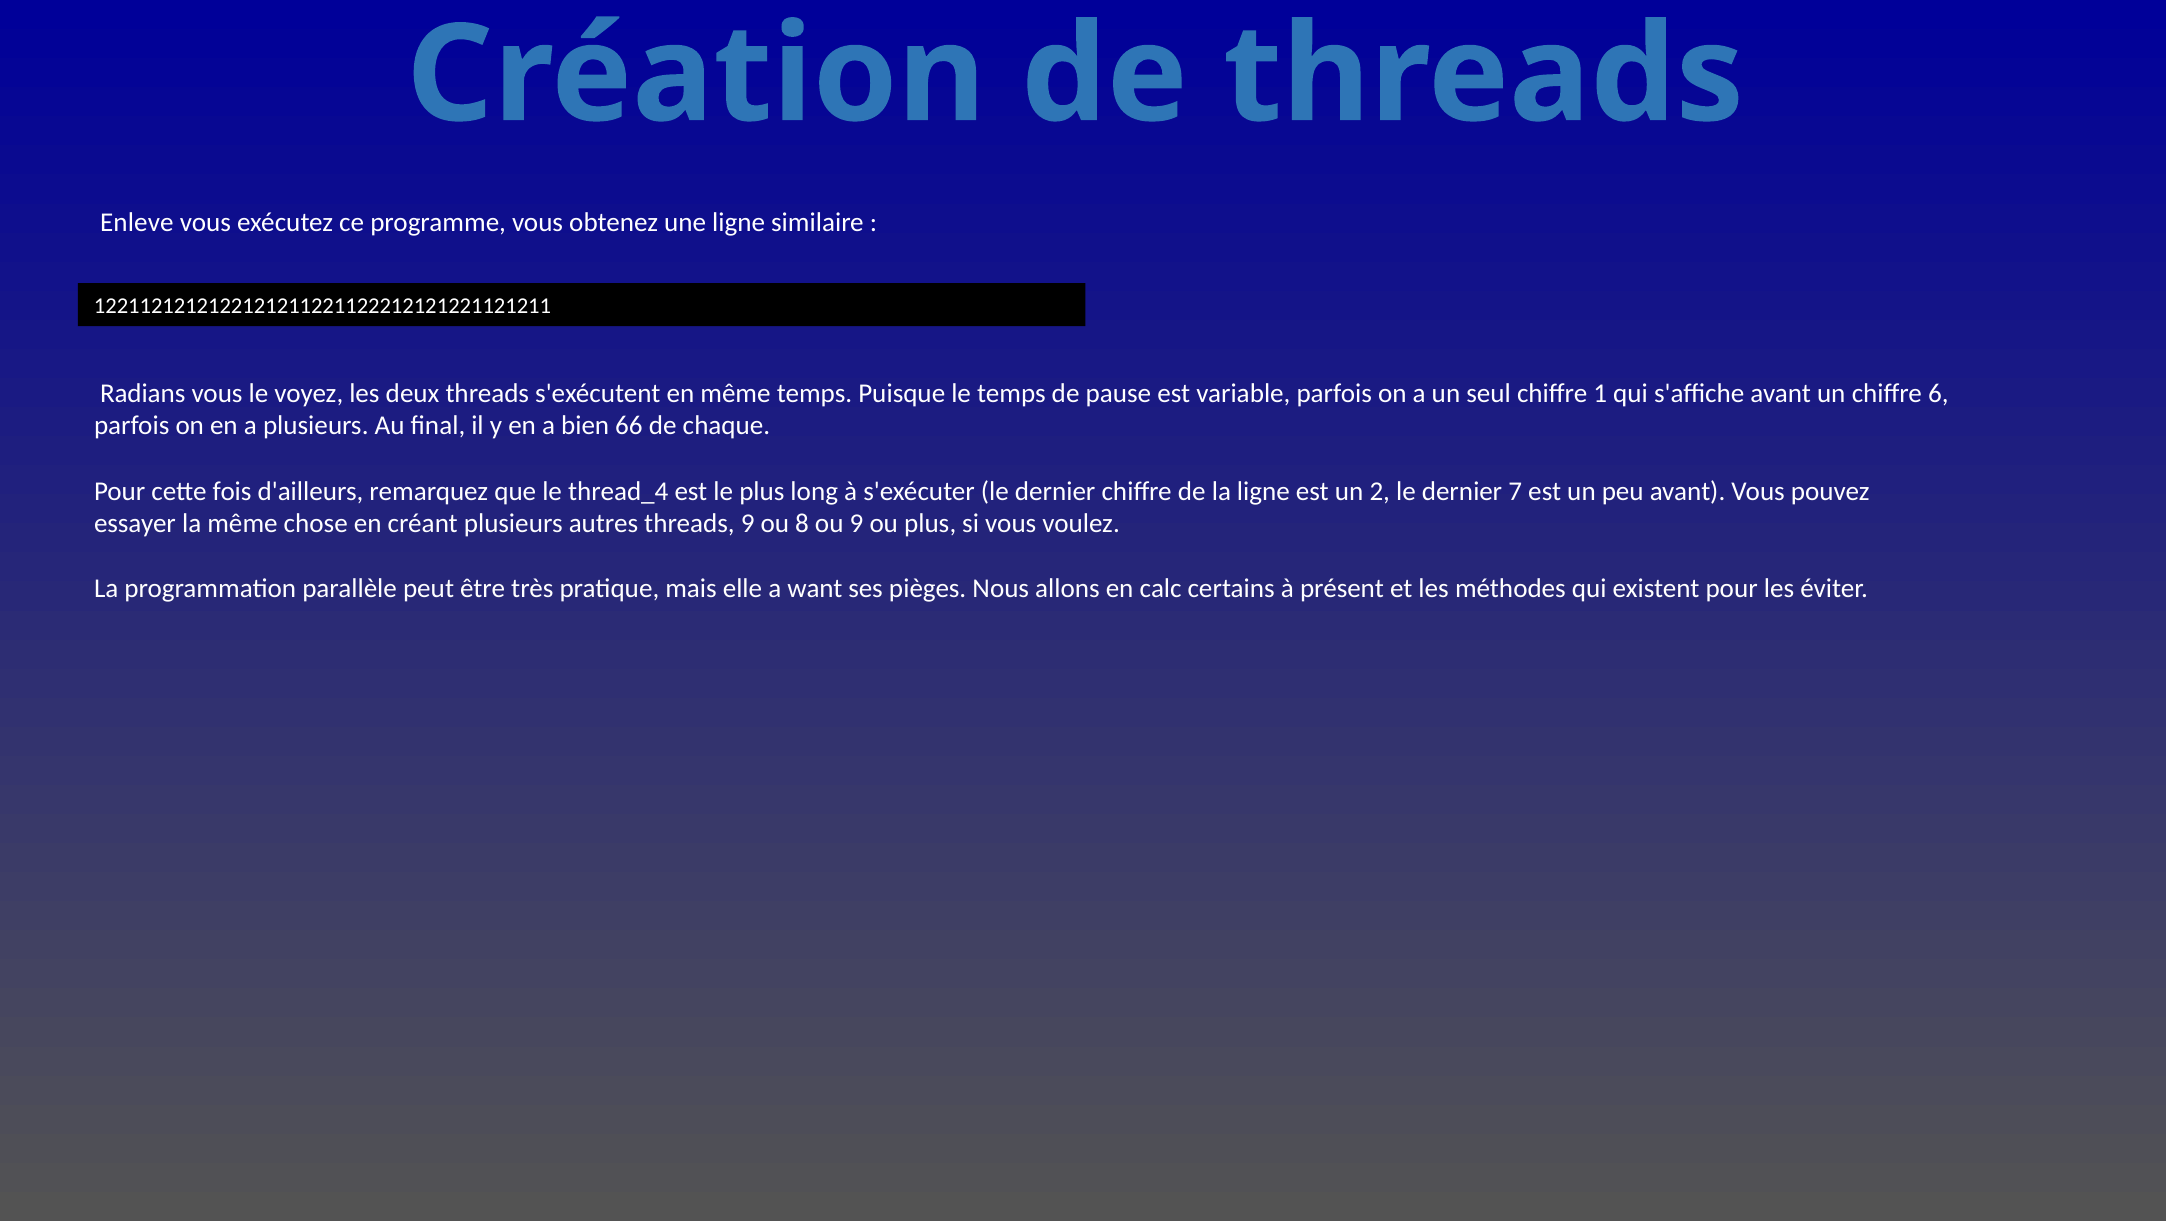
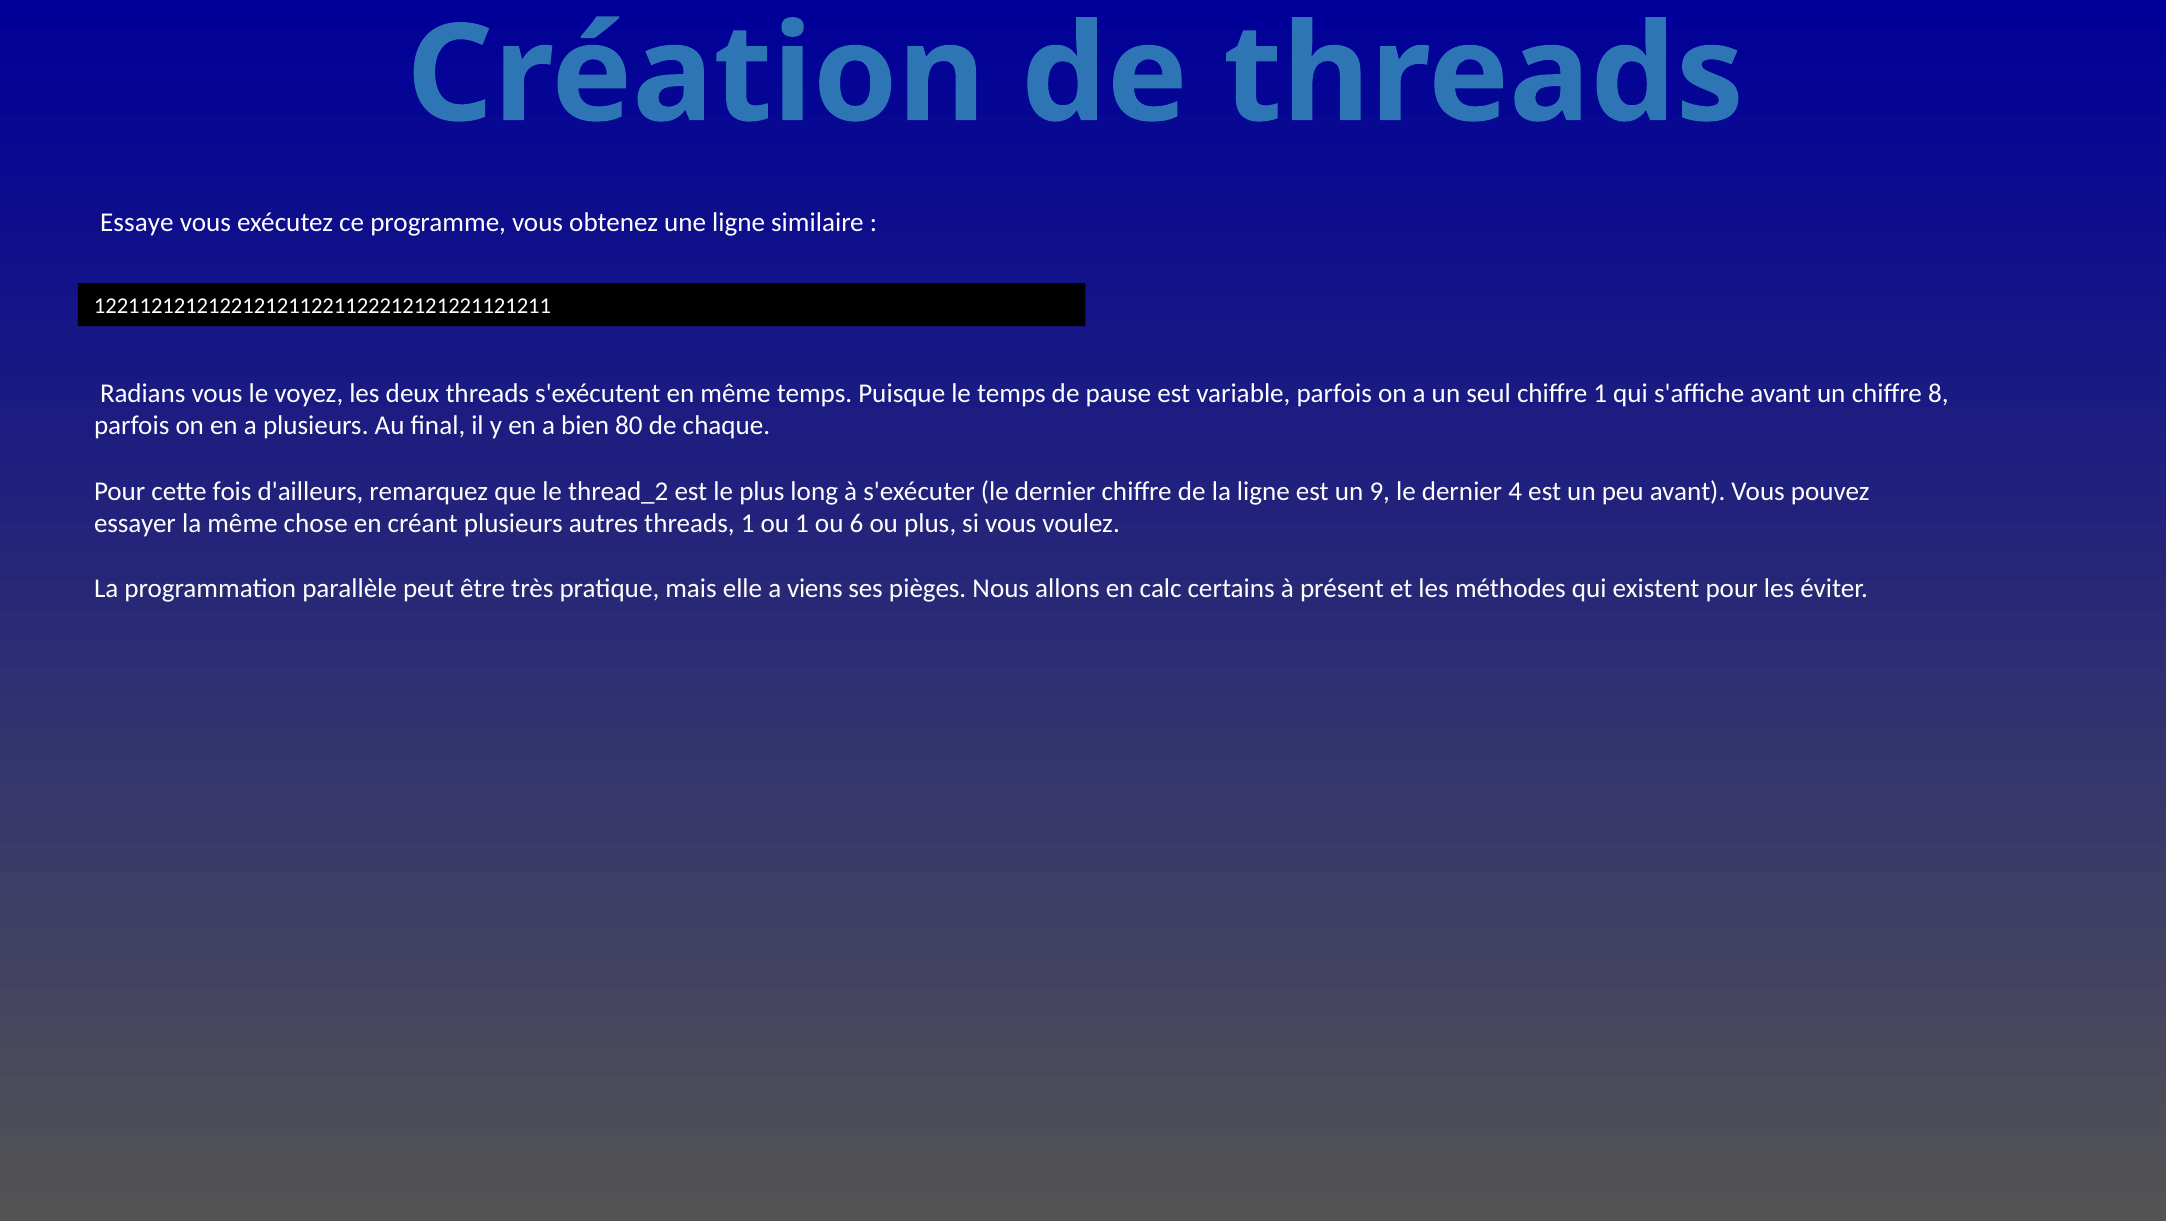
Enleve: Enleve -> Essaye (137, 222)
6: 6 -> 8 (1938, 393)
66: 66 -> 80 (629, 426)
thread_4: thread_4 -> thread_2 (618, 491)
2: 2 -> 9 (1380, 491)
7: 7 -> 4 (1515, 491)
threads 9: 9 -> 1 (748, 524)
ou 8: 8 -> 1 (802, 524)
ou 9: 9 -> 6 (857, 524)
want: want -> viens (815, 589)
